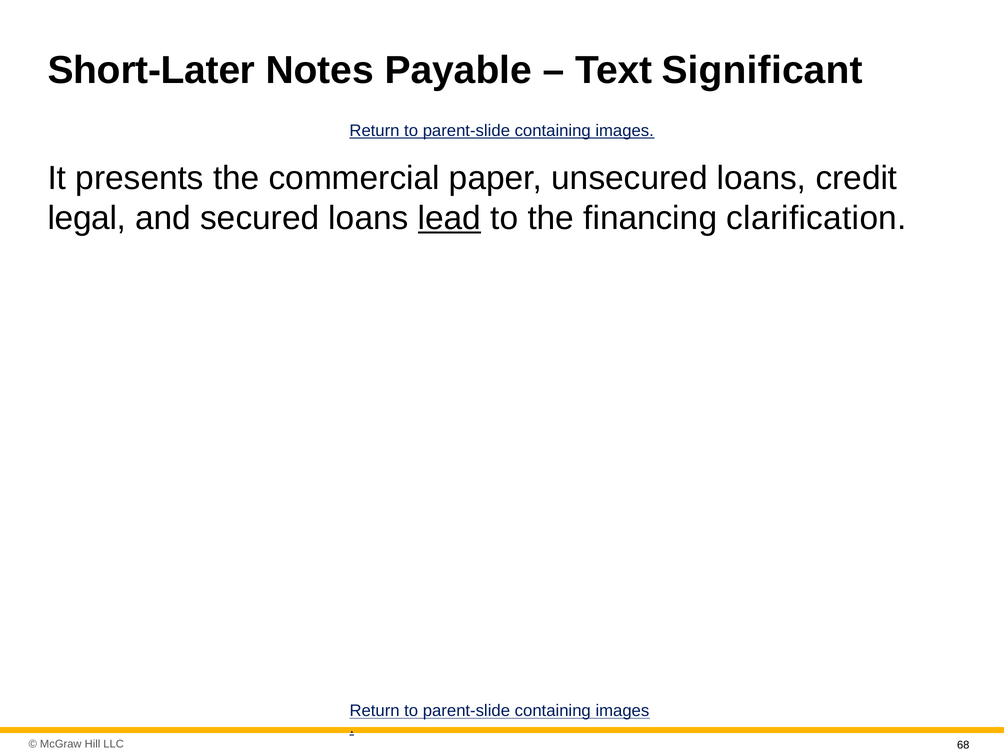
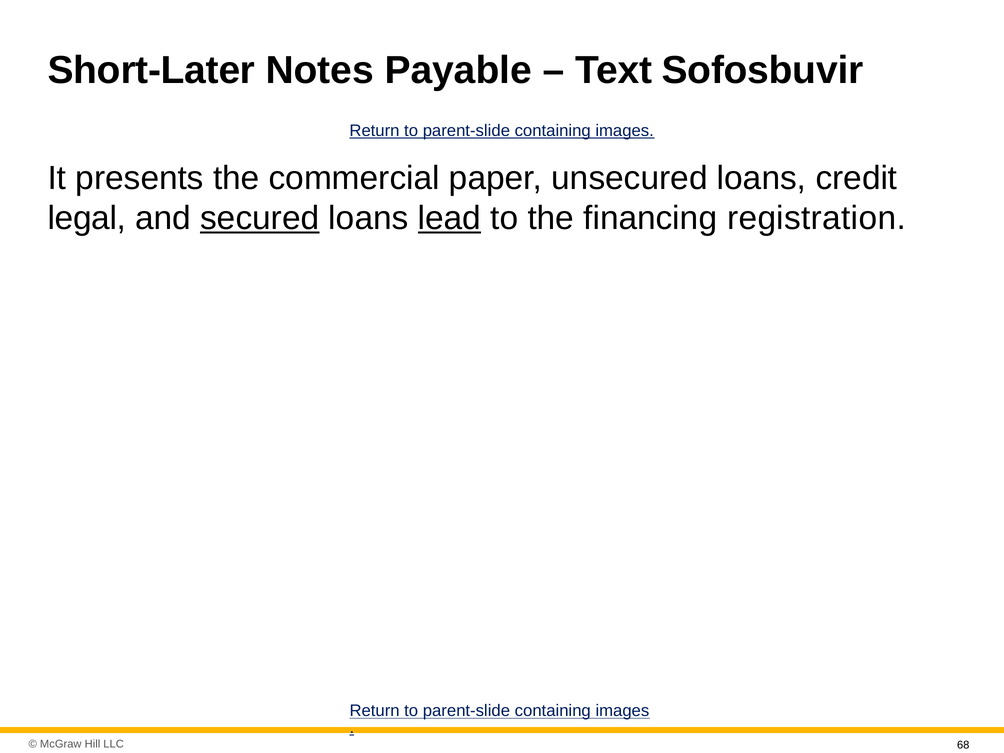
Significant: Significant -> Sofosbuvir (763, 70)
secured underline: none -> present (260, 218)
clarification: clarification -> registration (816, 218)
